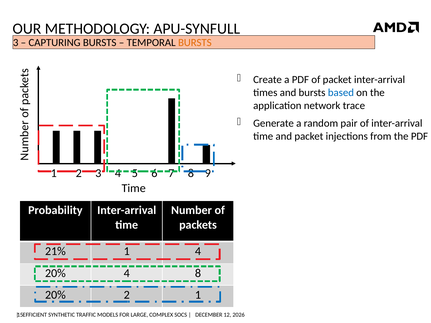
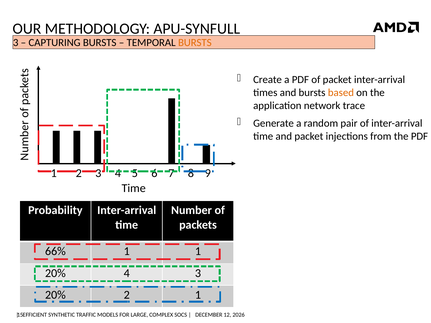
based colour: blue -> orange (341, 93)
21%: 21% -> 66% (55, 251)
1 4: 4 -> 1 (198, 251)
4 8: 8 -> 3 (198, 273)
